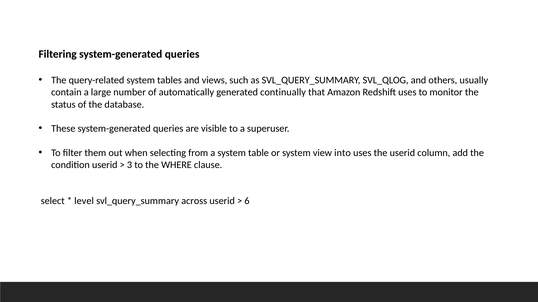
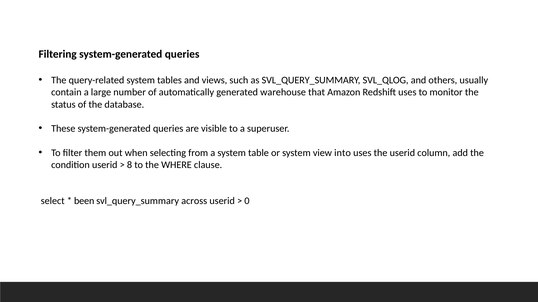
continually: continually -> warehouse (283, 92)
3: 3 -> 8 (130, 165)
level: level -> been (84, 201)
6: 6 -> 0 (247, 201)
